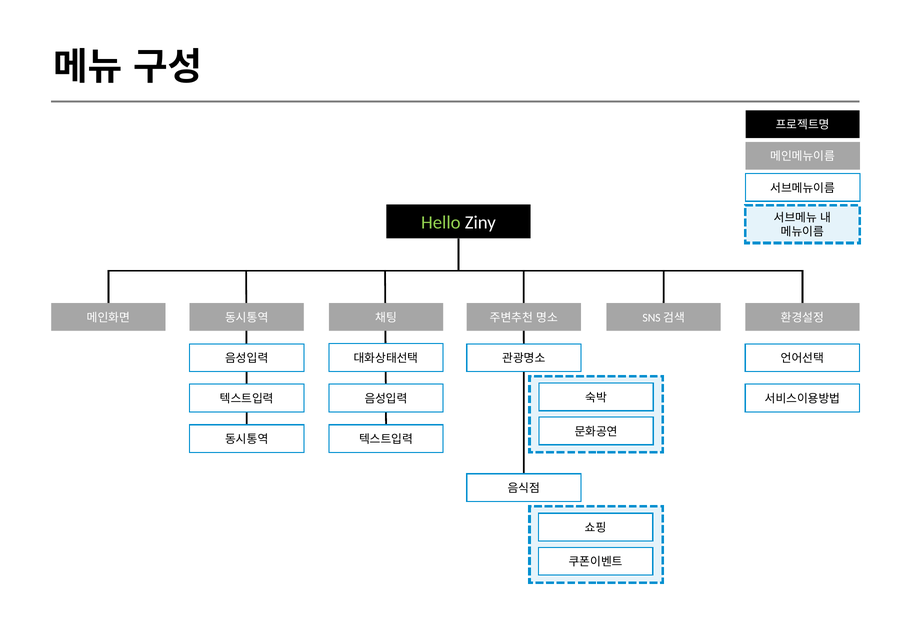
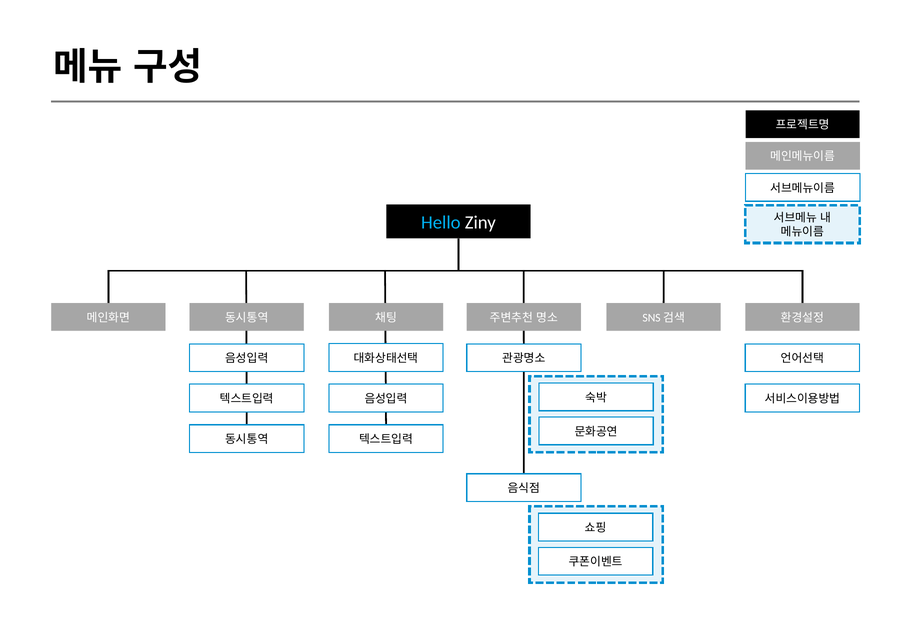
Hello colour: light green -> light blue (441, 223)
